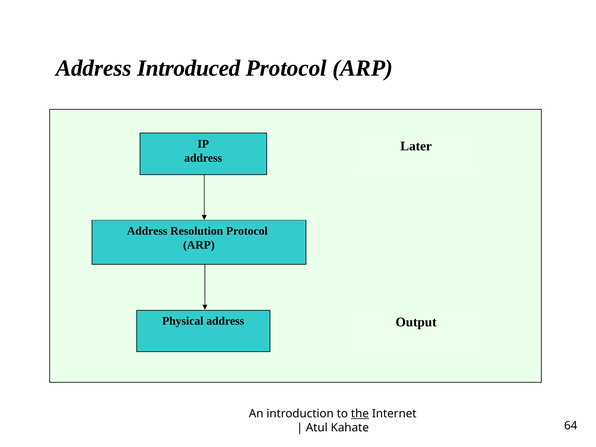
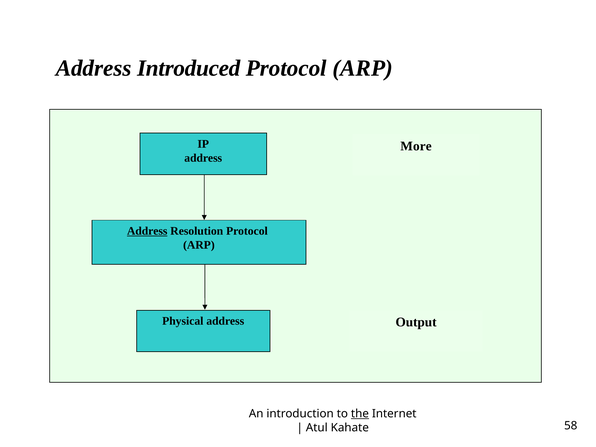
Later: Later -> More (416, 146)
Address underline: none -> present (147, 231)
64: 64 -> 58 (571, 426)
